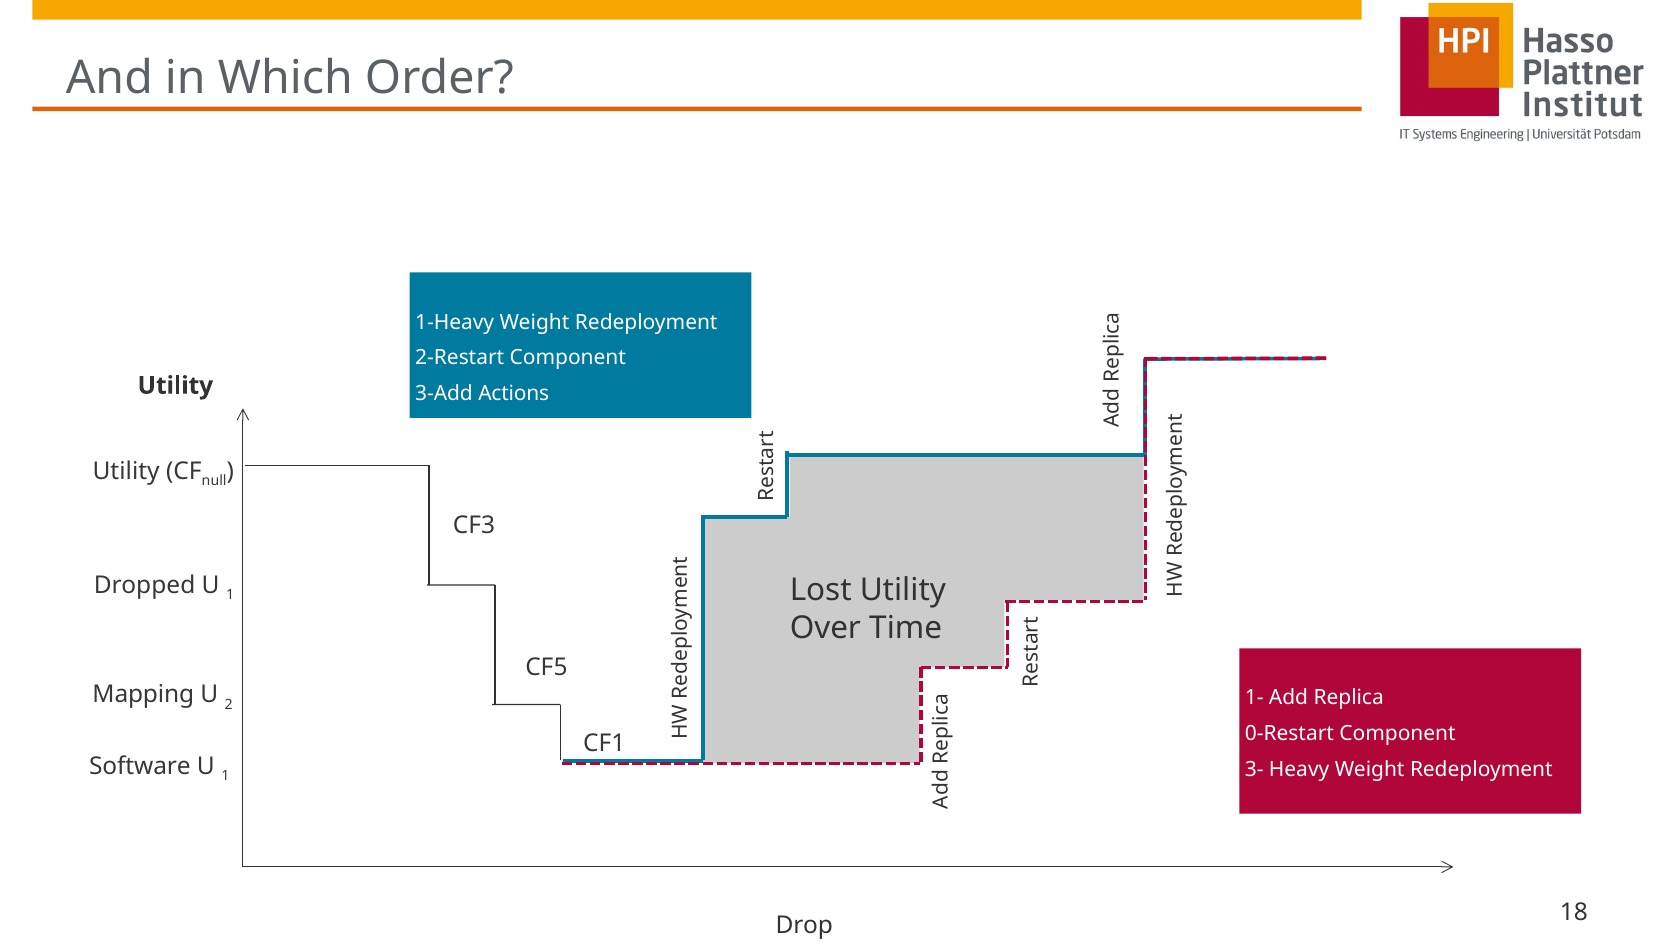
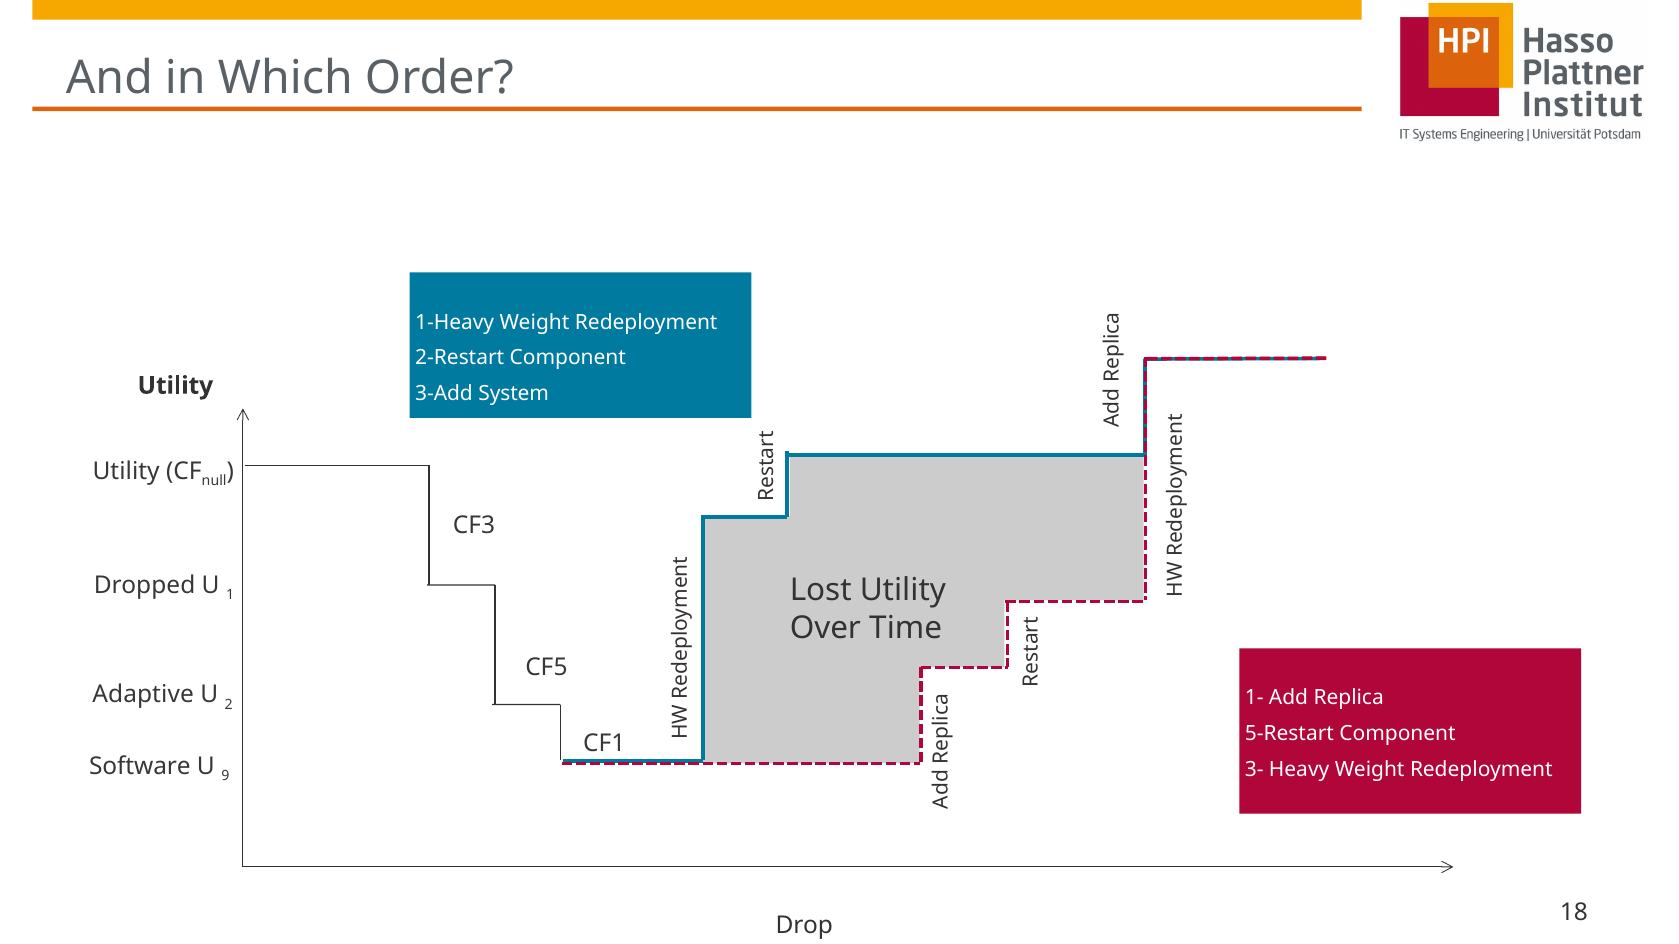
Actions: Actions -> System (514, 394)
Mapping: Mapping -> Adaptive (143, 695)
0-Restart: 0-Restart -> 5-Restart (1289, 734)
1: 1 -> 9 (225, 776)
